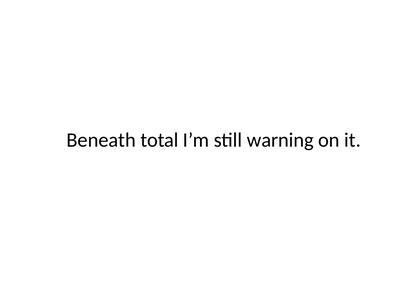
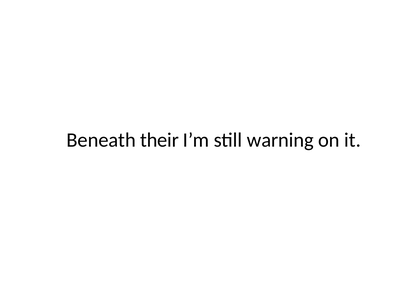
total: total -> their (160, 140)
